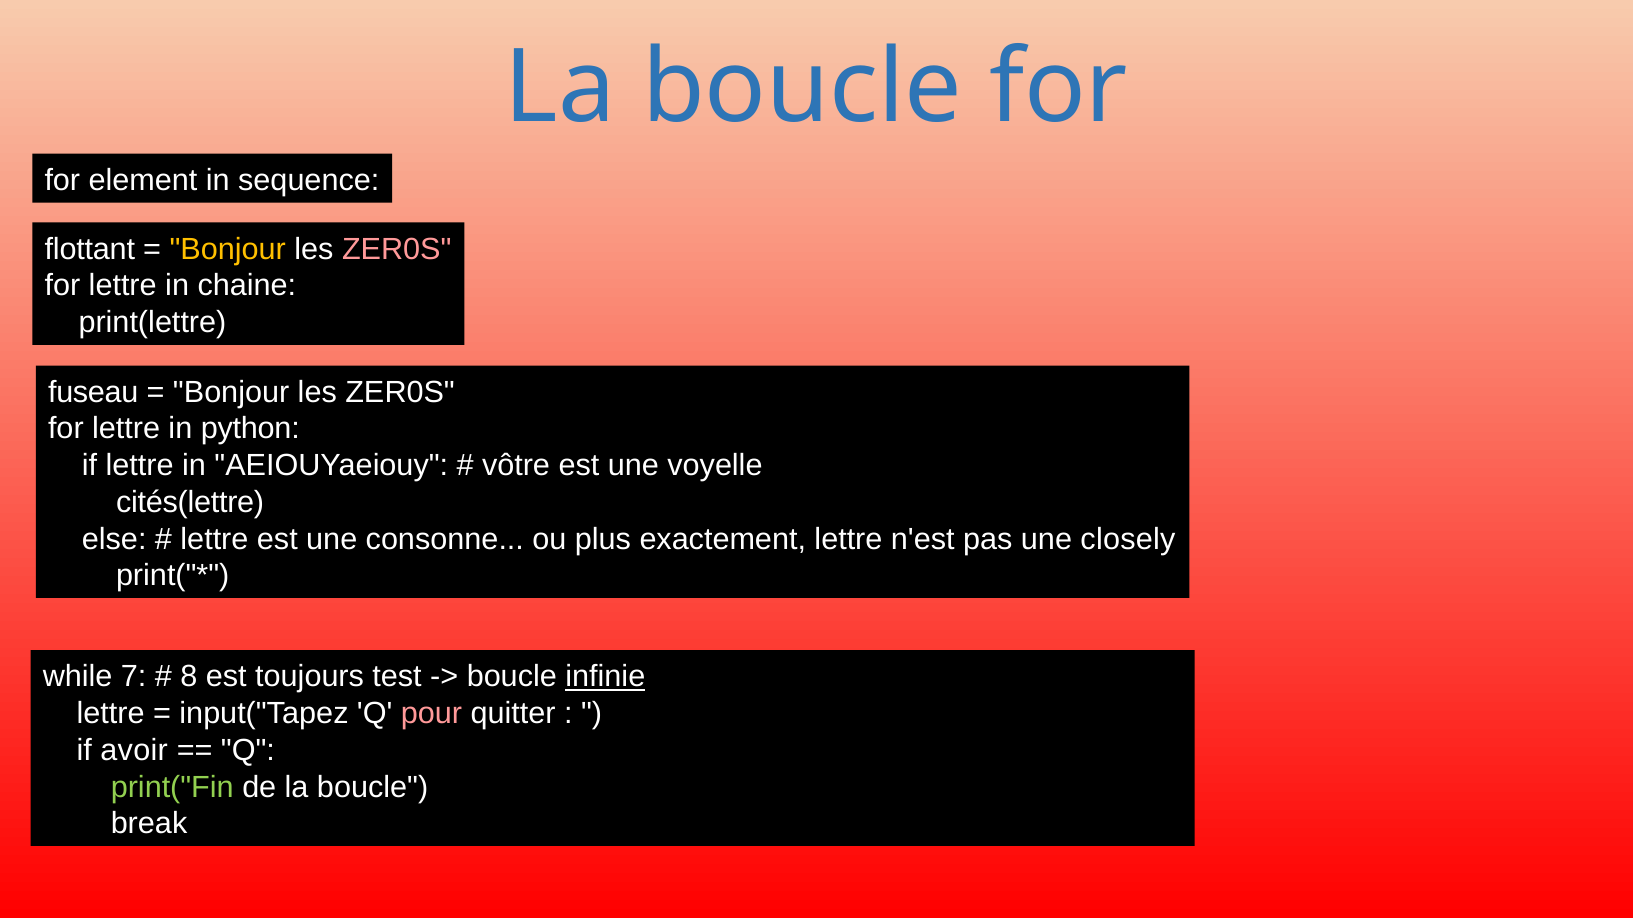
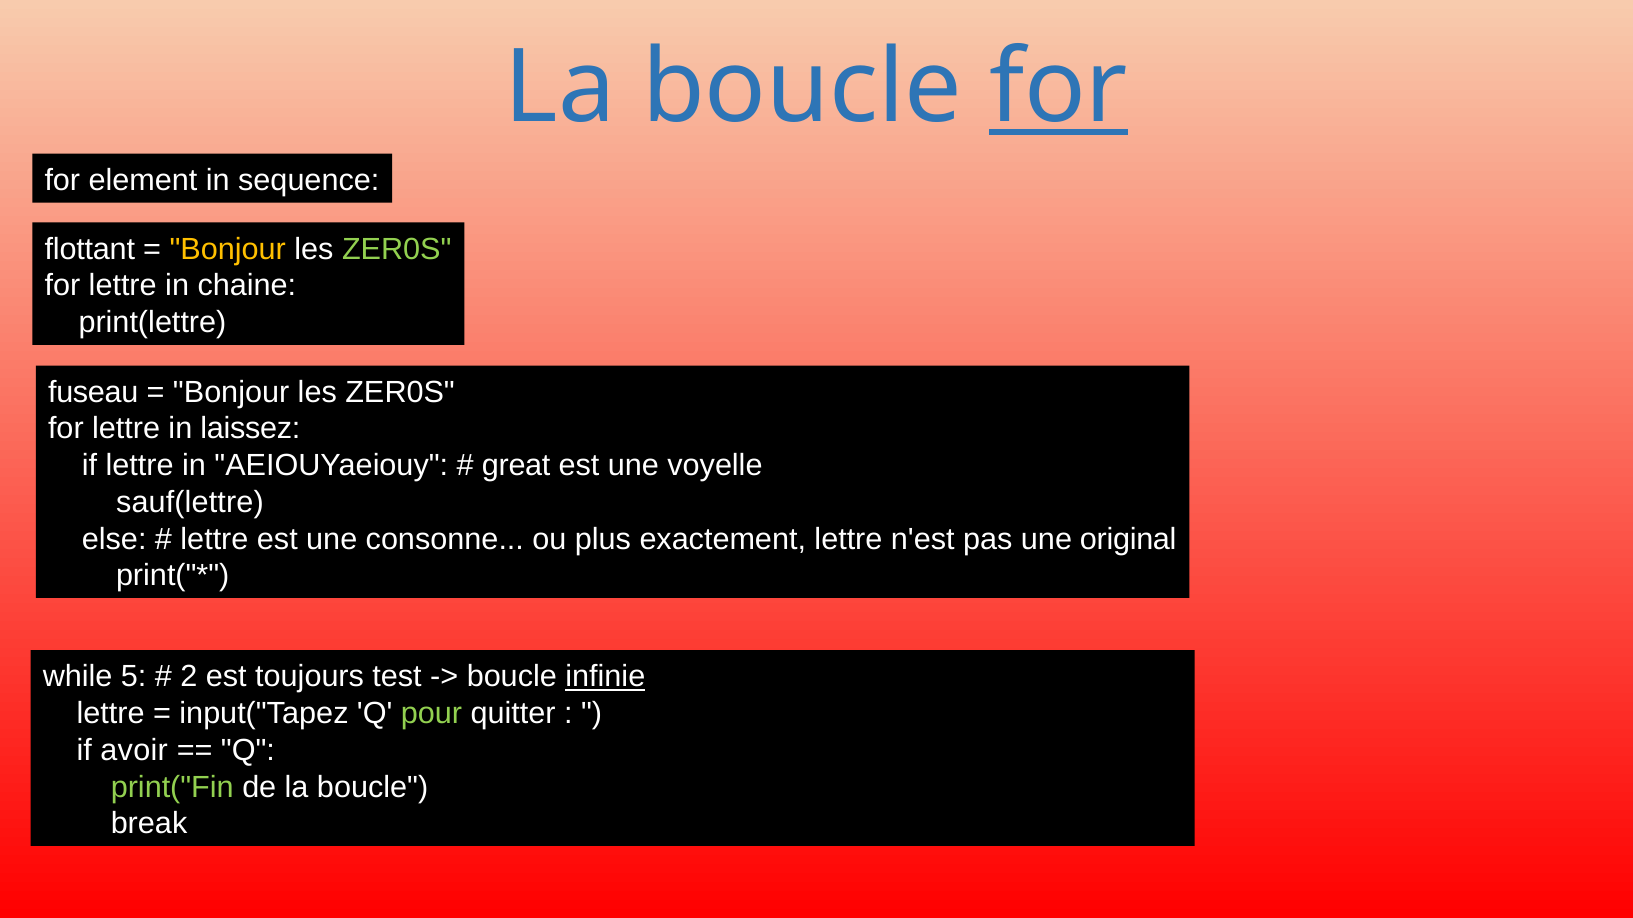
for underline: none -> present (1059, 88)
ZER0S colour: pink -> light green (397, 249)
python: python -> laissez (250, 429)
vôtre: vôtre -> great (516, 466)
cités(lettre: cités(lettre -> sauf(lettre (190, 503)
closely: closely -> original (1128, 539)
7: 7 -> 5 (134, 677)
8: 8 -> 2 (189, 677)
pour colour: pink -> light green (432, 714)
